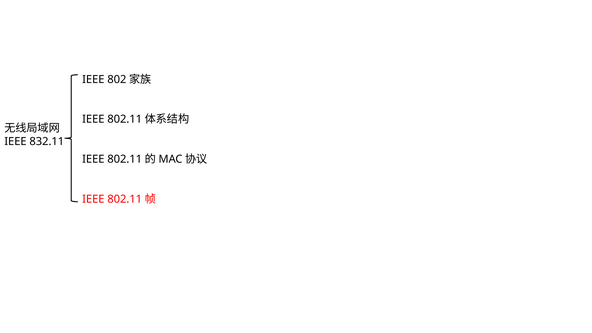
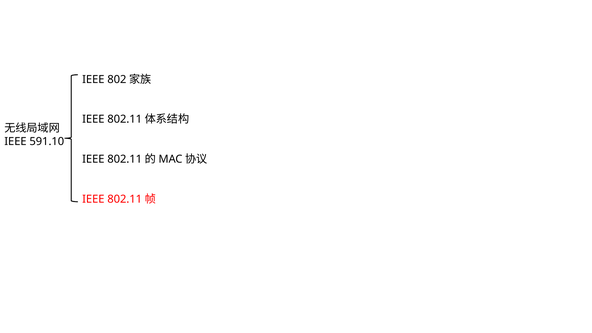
832.11: 832.11 -> 591.10 (47, 141)
